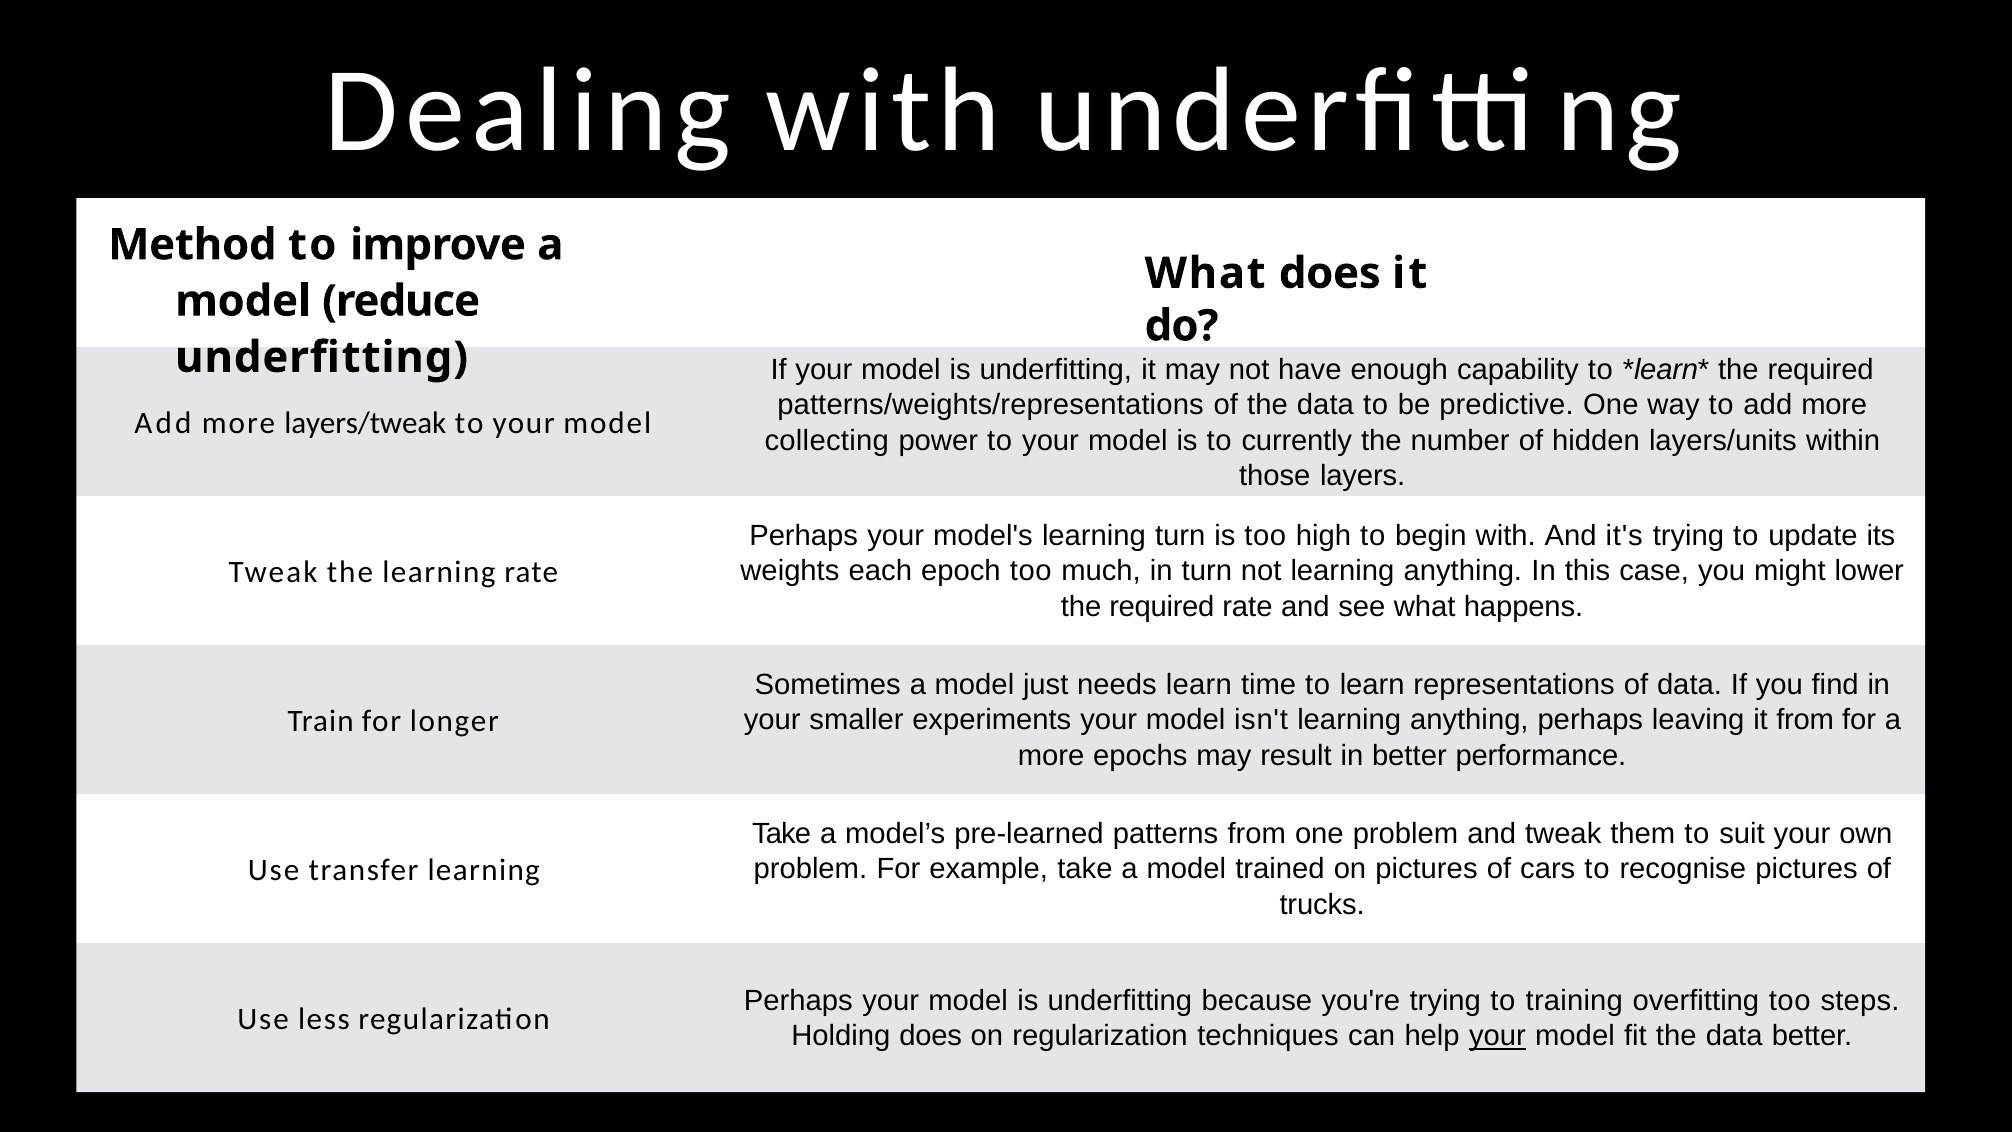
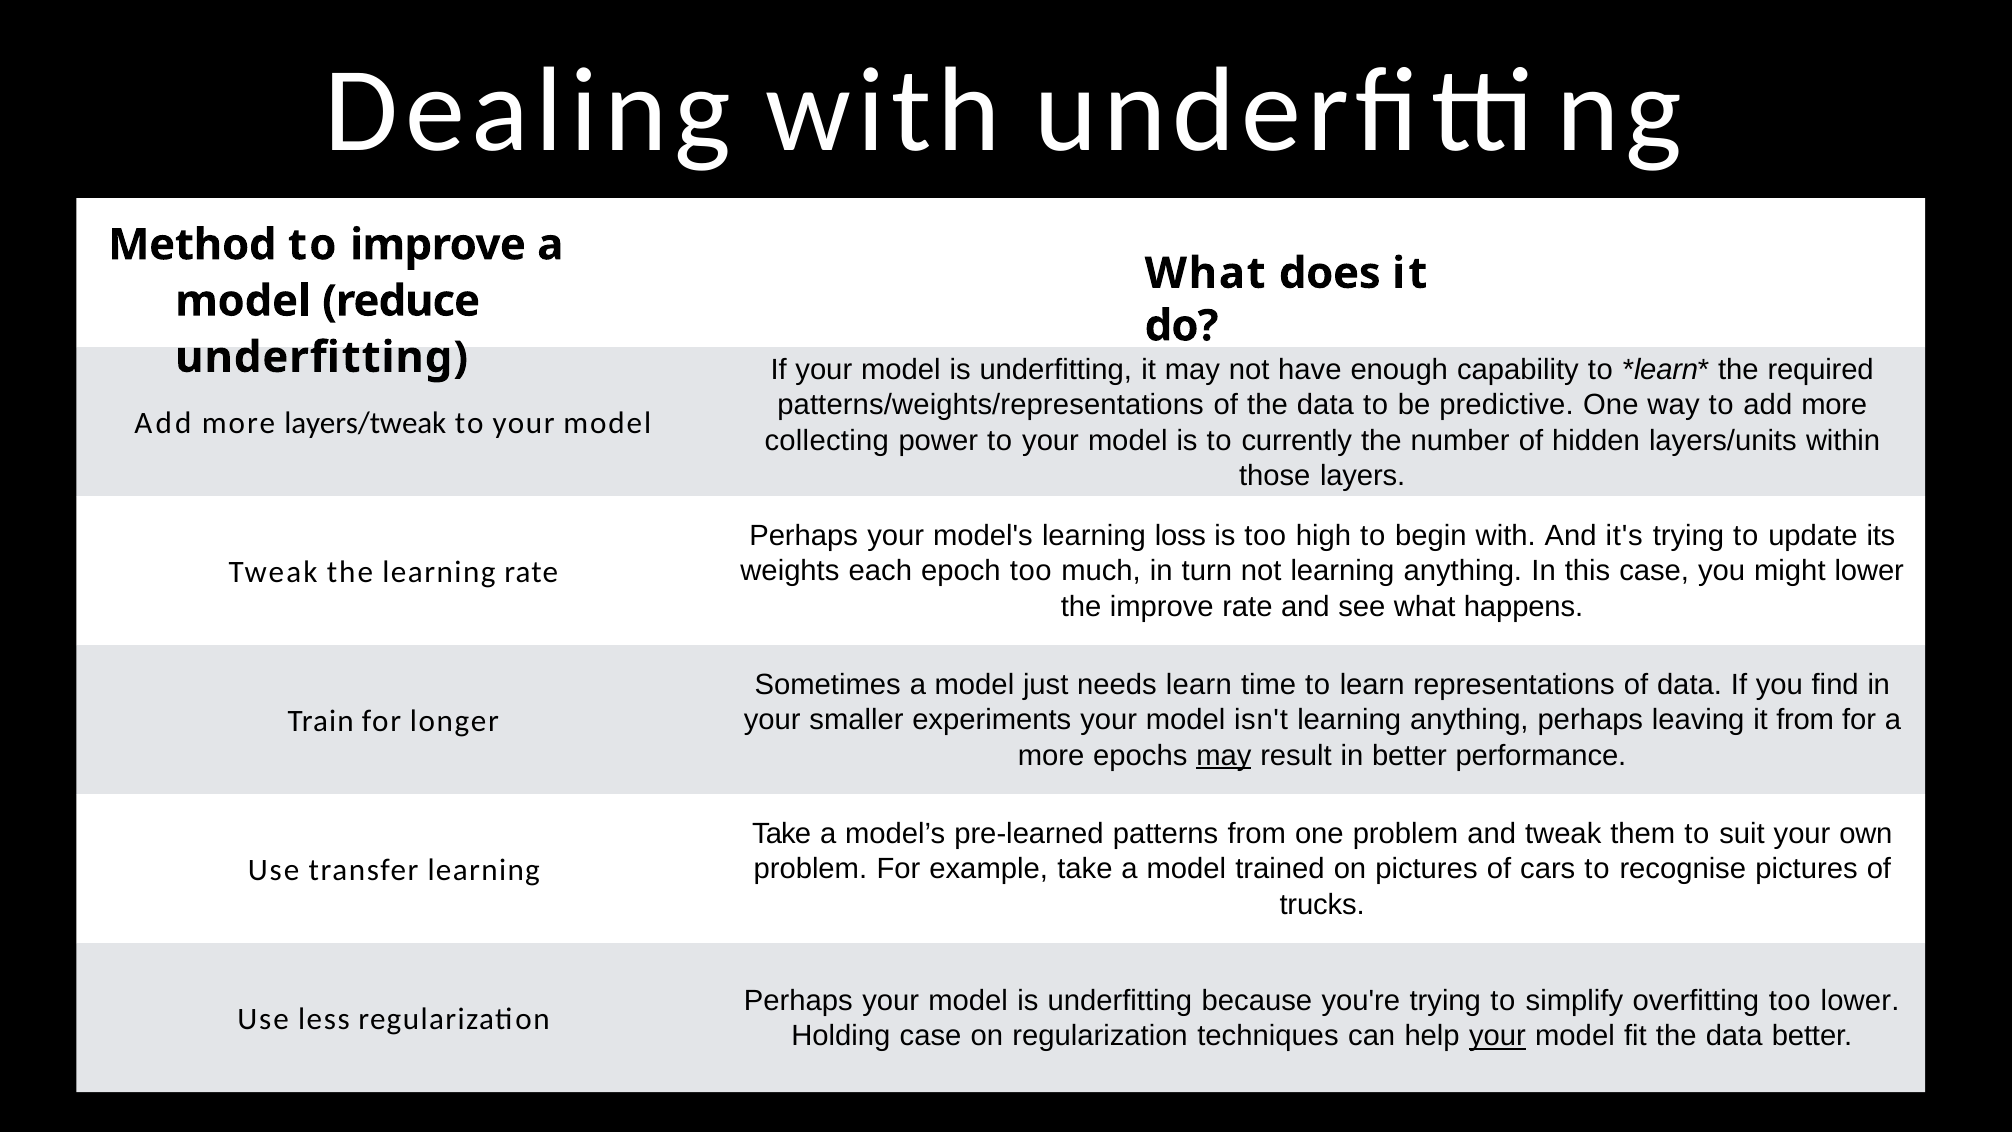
learning turn: turn -> loss (1180, 536)
required: required -> improve (1162, 606)
may underline: none -> present (1224, 755)
training: training -> simplify (1574, 1001)
too steps: steps -> lower (1860, 1001)
Holding does: does -> case (931, 1036)
